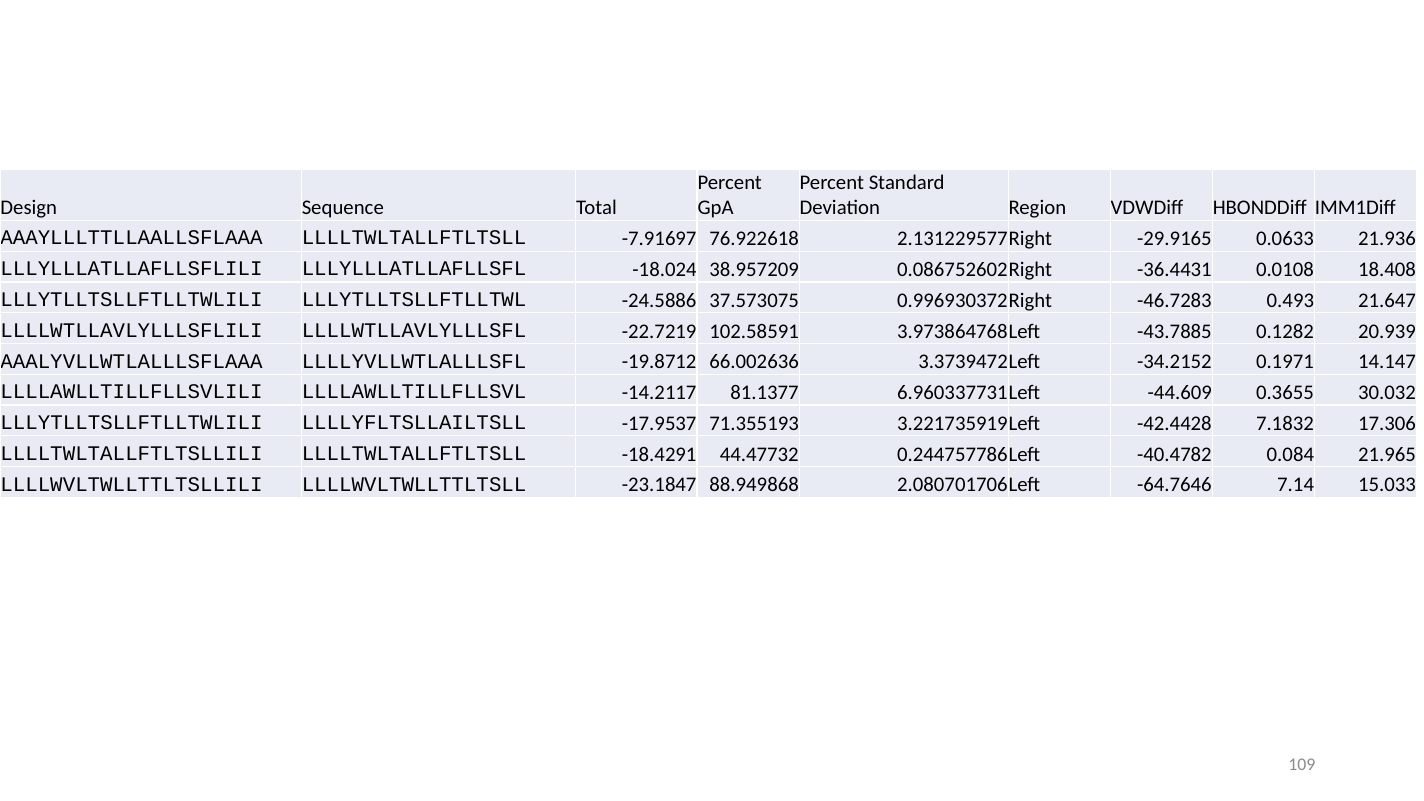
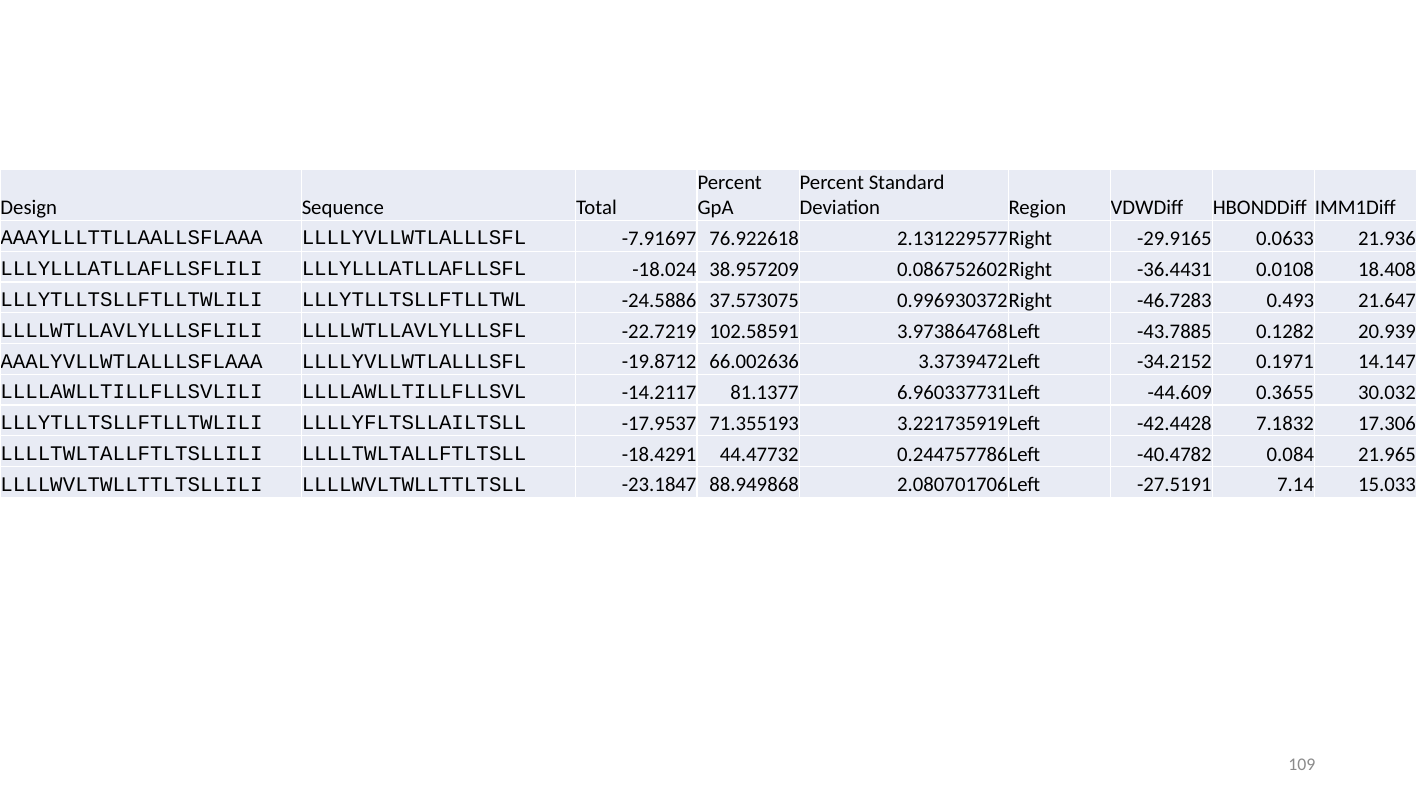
AAAYLLLTTLLAALLSFLAAA LLLLTWLTALLFTLTSLL: LLLLTWLTALLFTLTSLL -> LLLLYVLLWTLALLLSFL (414, 238)
-64.7646: -64.7646 -> -27.5191 (1174, 485)
